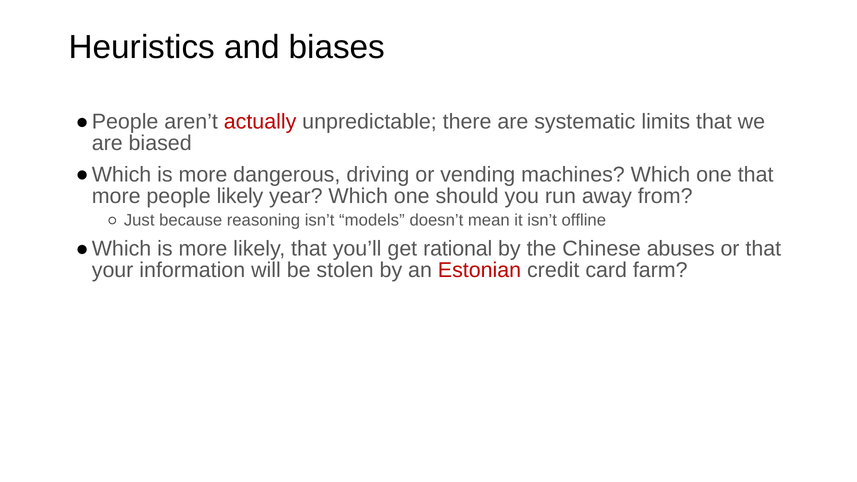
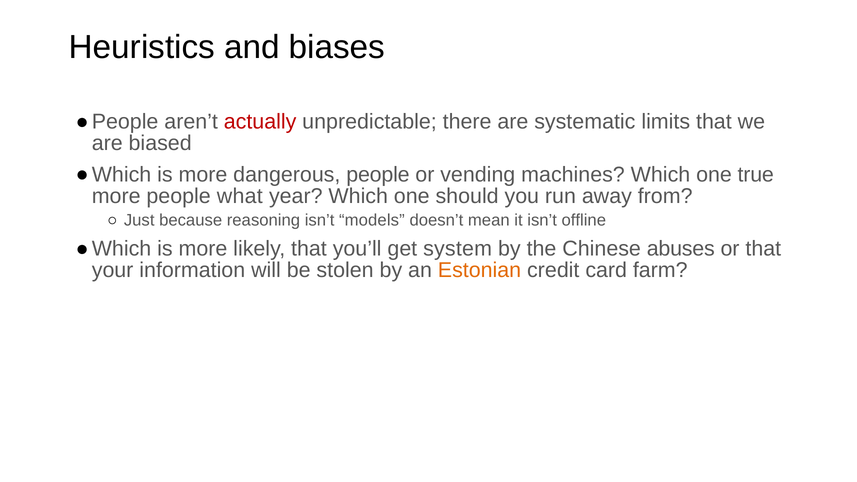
dangerous driving: driving -> people (378, 175)
one that: that -> true (756, 175)
people likely: likely -> what (240, 196)
rational: rational -> system (458, 249)
Estonian colour: red -> orange (480, 270)
